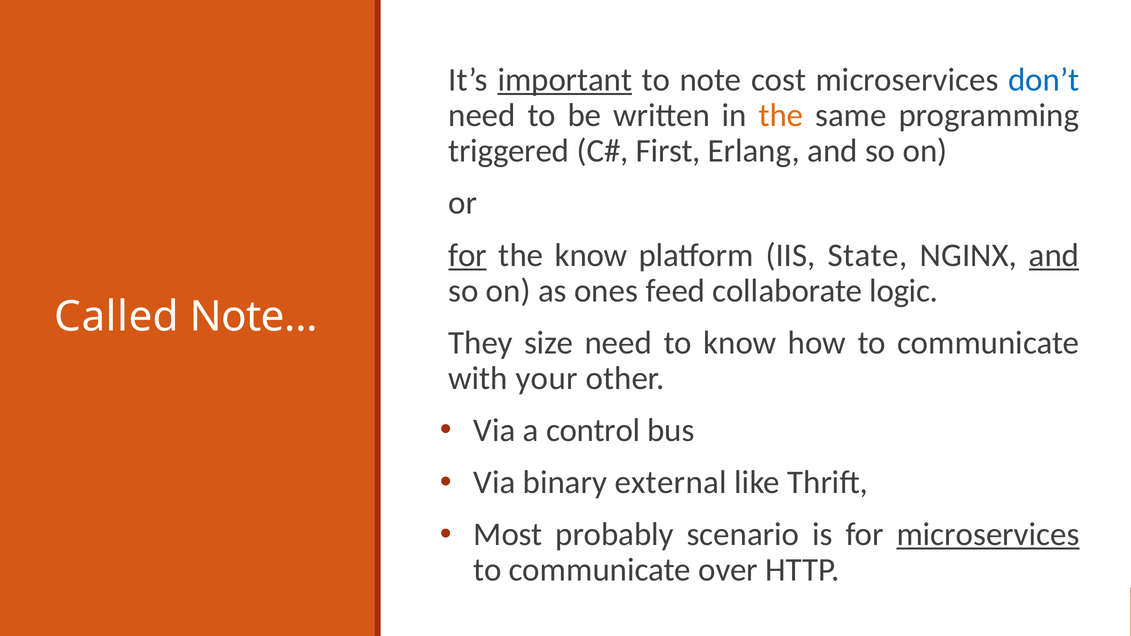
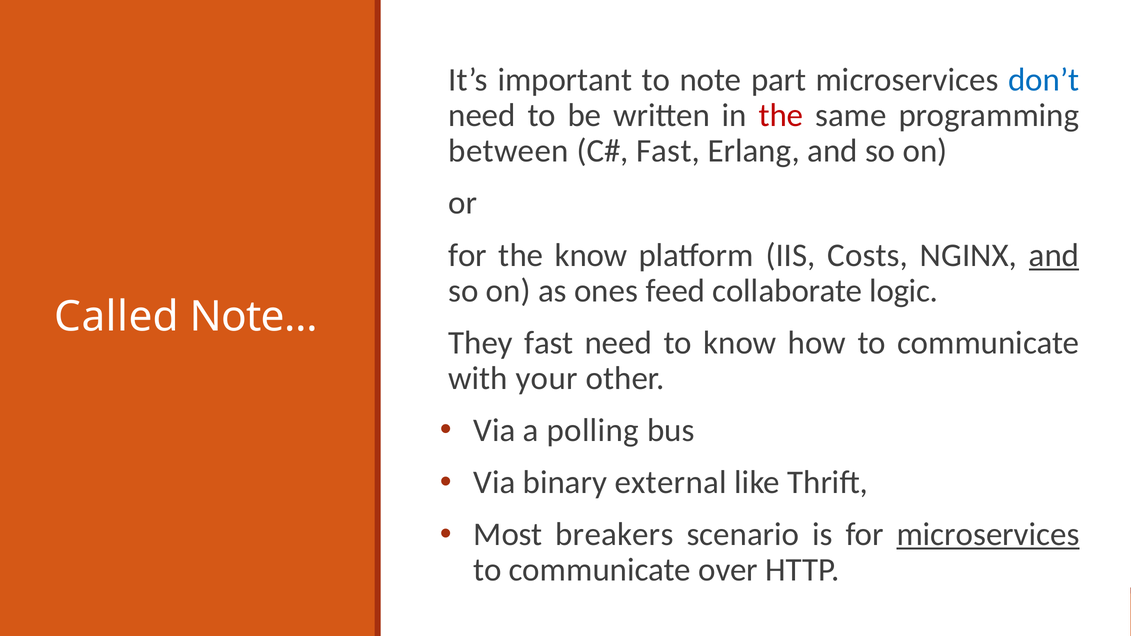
important underline: present -> none (565, 80)
cost: cost -> part (779, 80)
the colour: orange -> red (781, 116)
triggered: triggered -> between (509, 151)
First: First -> Fast (668, 151)
for underline: present -> none (468, 255)
State: State -> Costs (868, 255)
They size: size -> fast (549, 343)
control: control -> polling (593, 430)
probably: probably -> breakers (614, 535)
